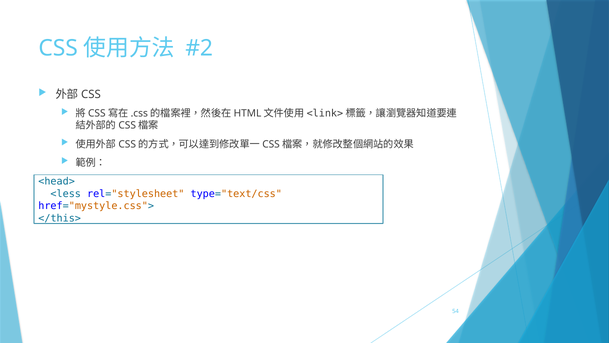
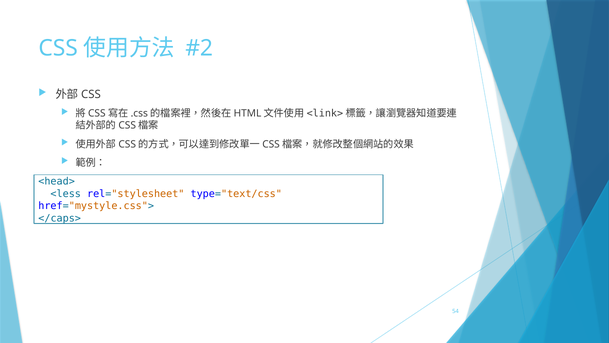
</this>: </this> -> </caps> (60, 218)
